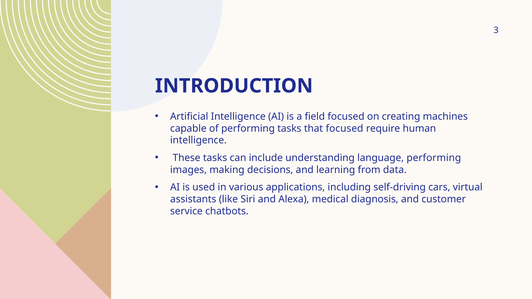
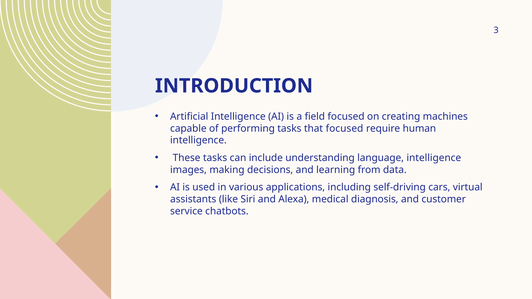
language performing: performing -> intelligence (434, 158)
